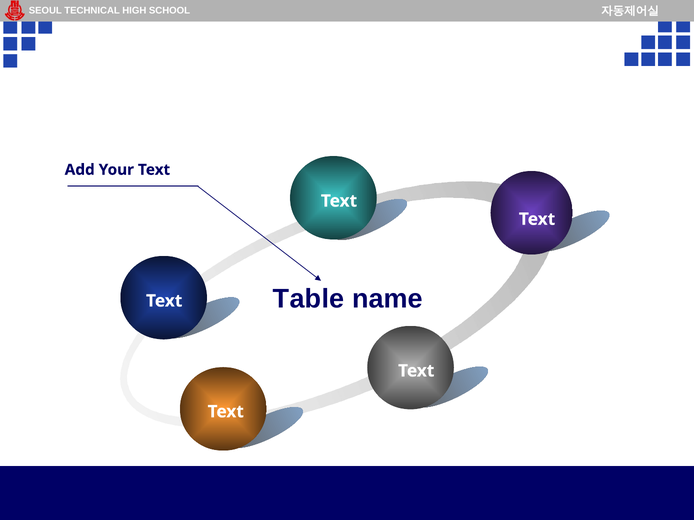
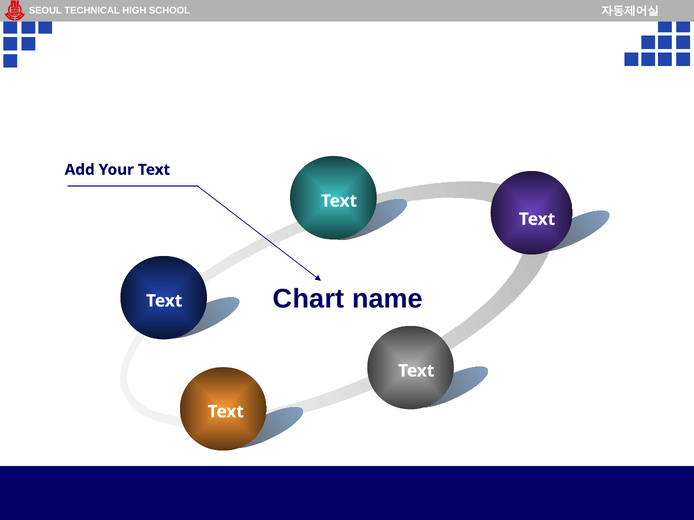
Table: Table -> Chart (309, 299)
